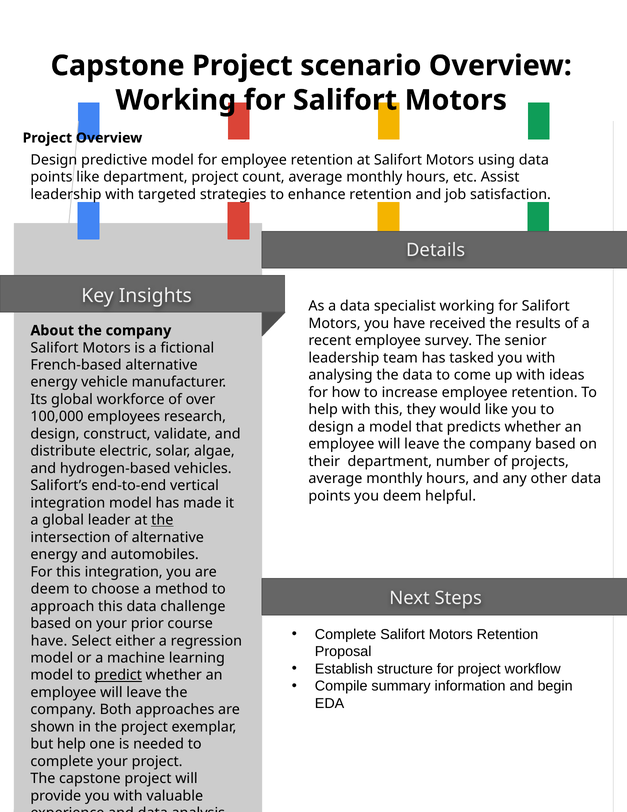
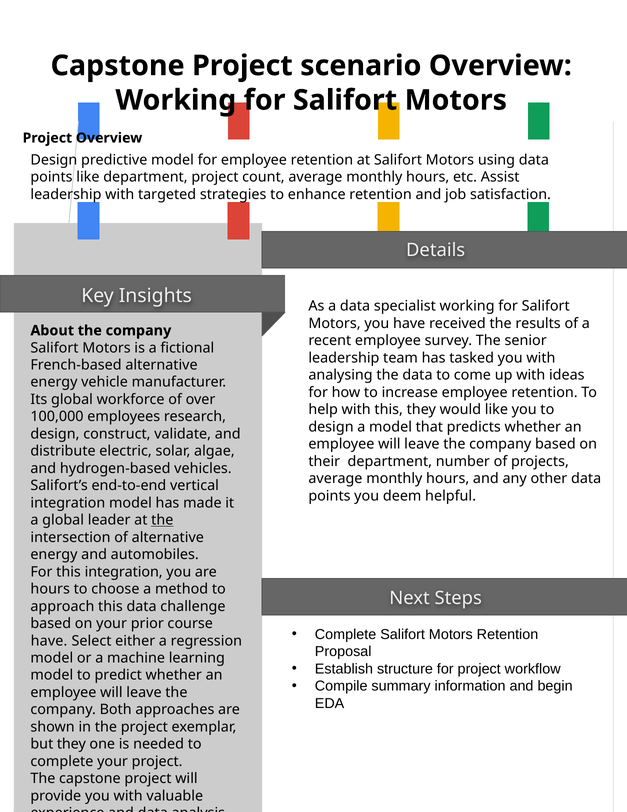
deem: deem -> hours (50, 589)
predict underline: present -> none (118, 675)
but help: help -> they (71, 744)
